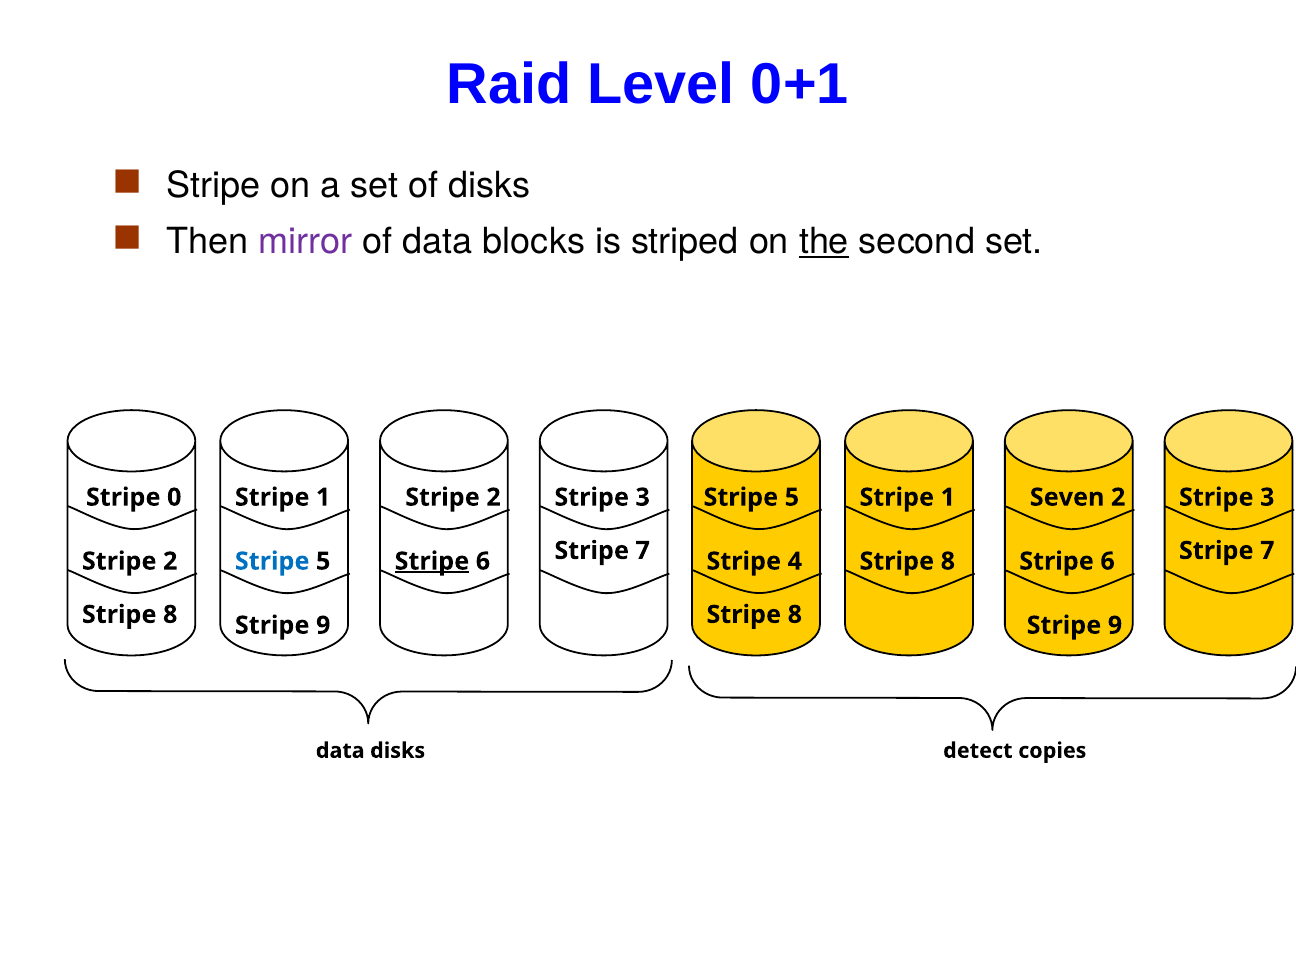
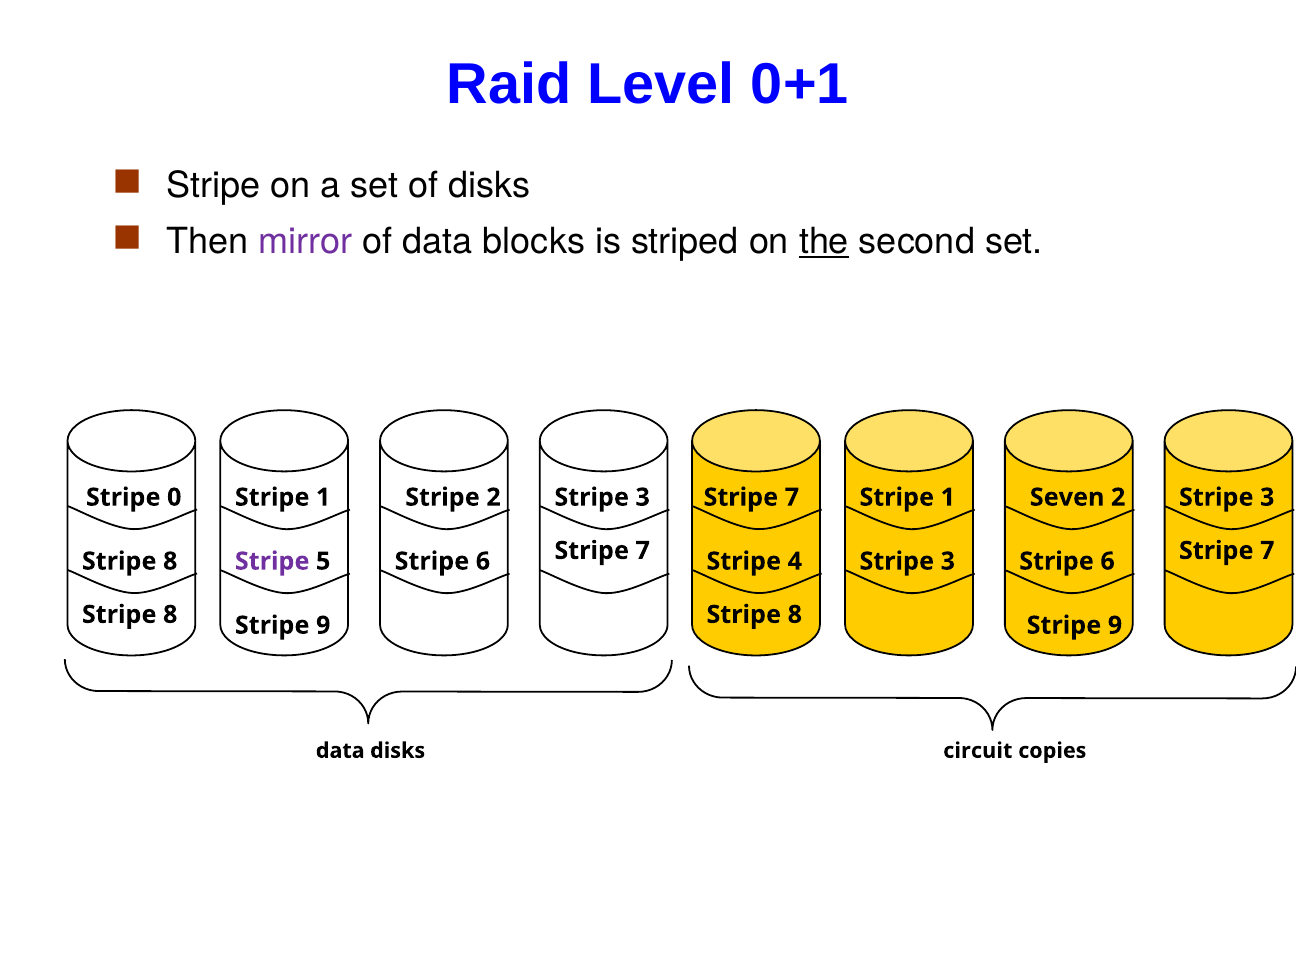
5: 5 -> 7 (792, 497)
2: 2 -> 8 (170, 561)
Stripe colour: blue -> purple (272, 561)
Stripe underline: present -> none (432, 561)
8: 8 -> 3 (948, 561)
detect: detect -> circuit (978, 751)
